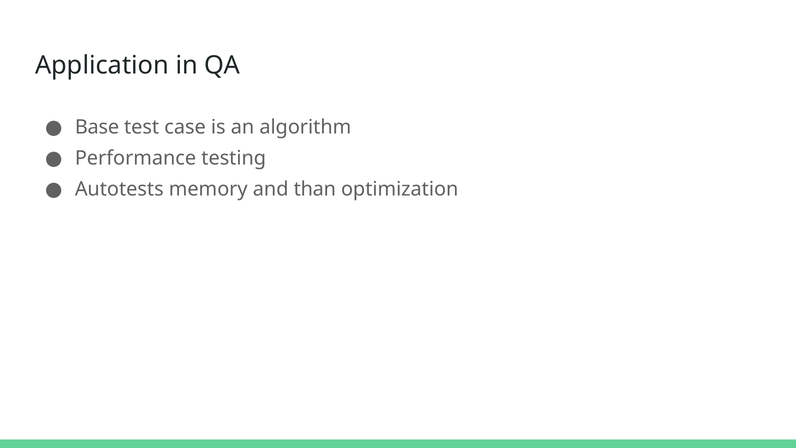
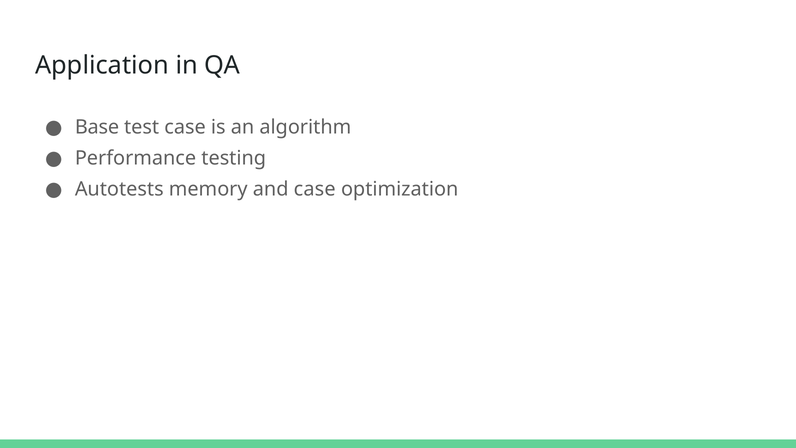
and than: than -> case (315, 189)
